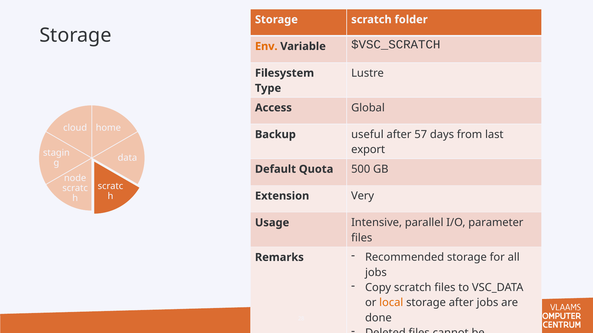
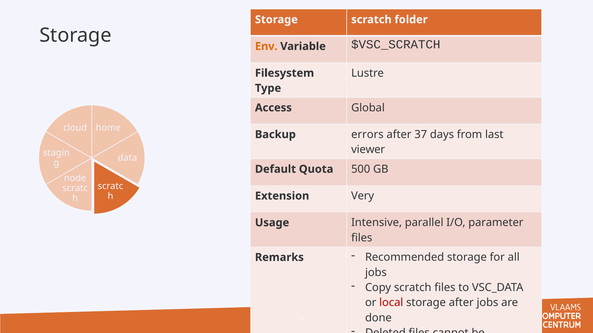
useful: useful -> errors (367, 135)
57: 57 -> 37 (421, 135)
export: export -> viewer (368, 150)
local colour: orange -> red (391, 303)
